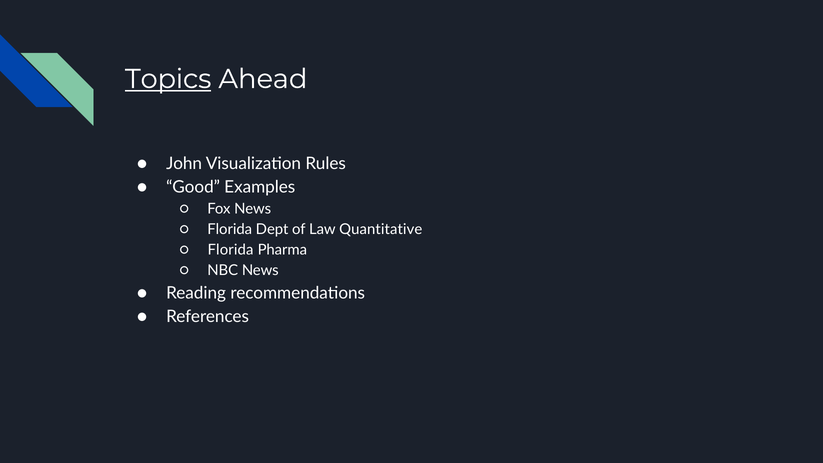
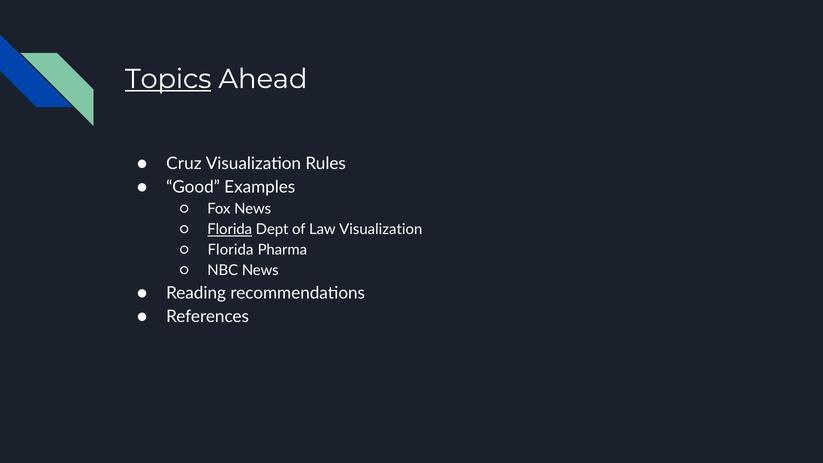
John: John -> Cruz (184, 164)
Florida underline: none -> present (230, 230)
Law Quantitative: Quantitative -> Visualization (381, 230)
